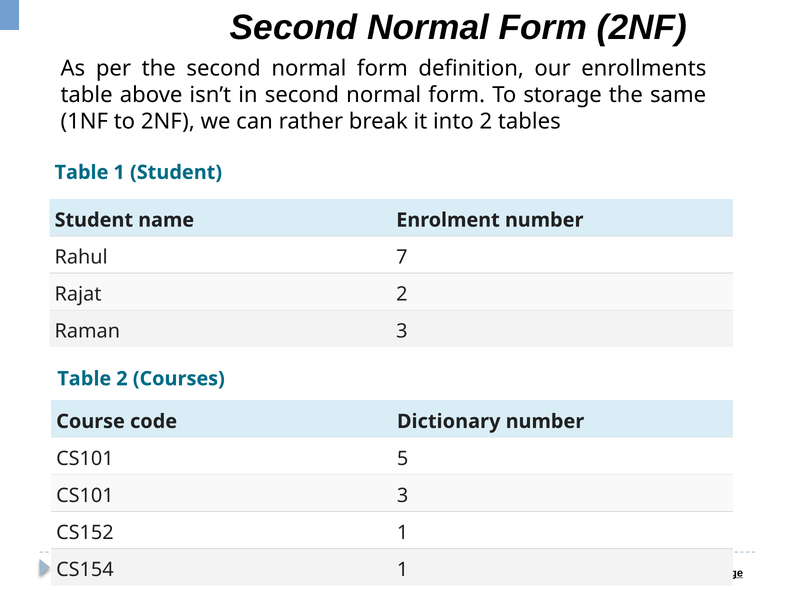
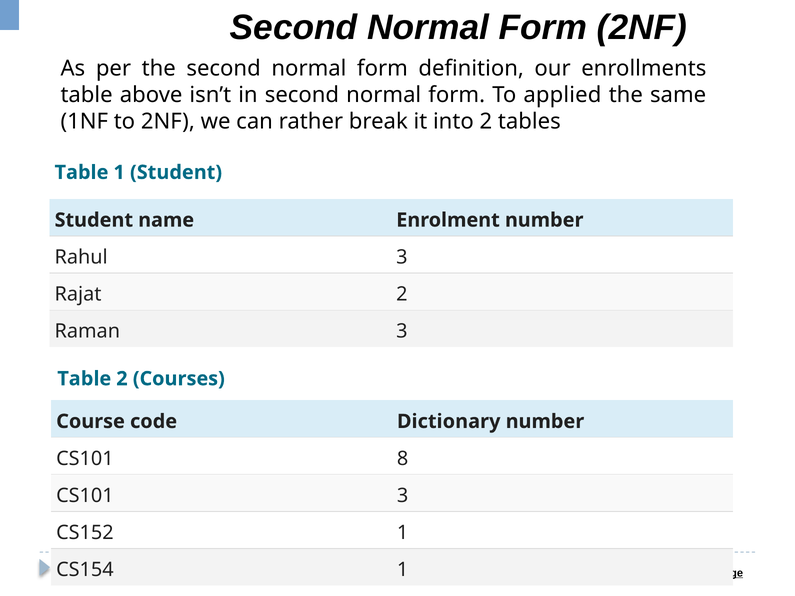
storage: storage -> applied (562, 95)
Rahul 7: 7 -> 3 (402, 257)
5: 5 -> 8 (403, 459)
